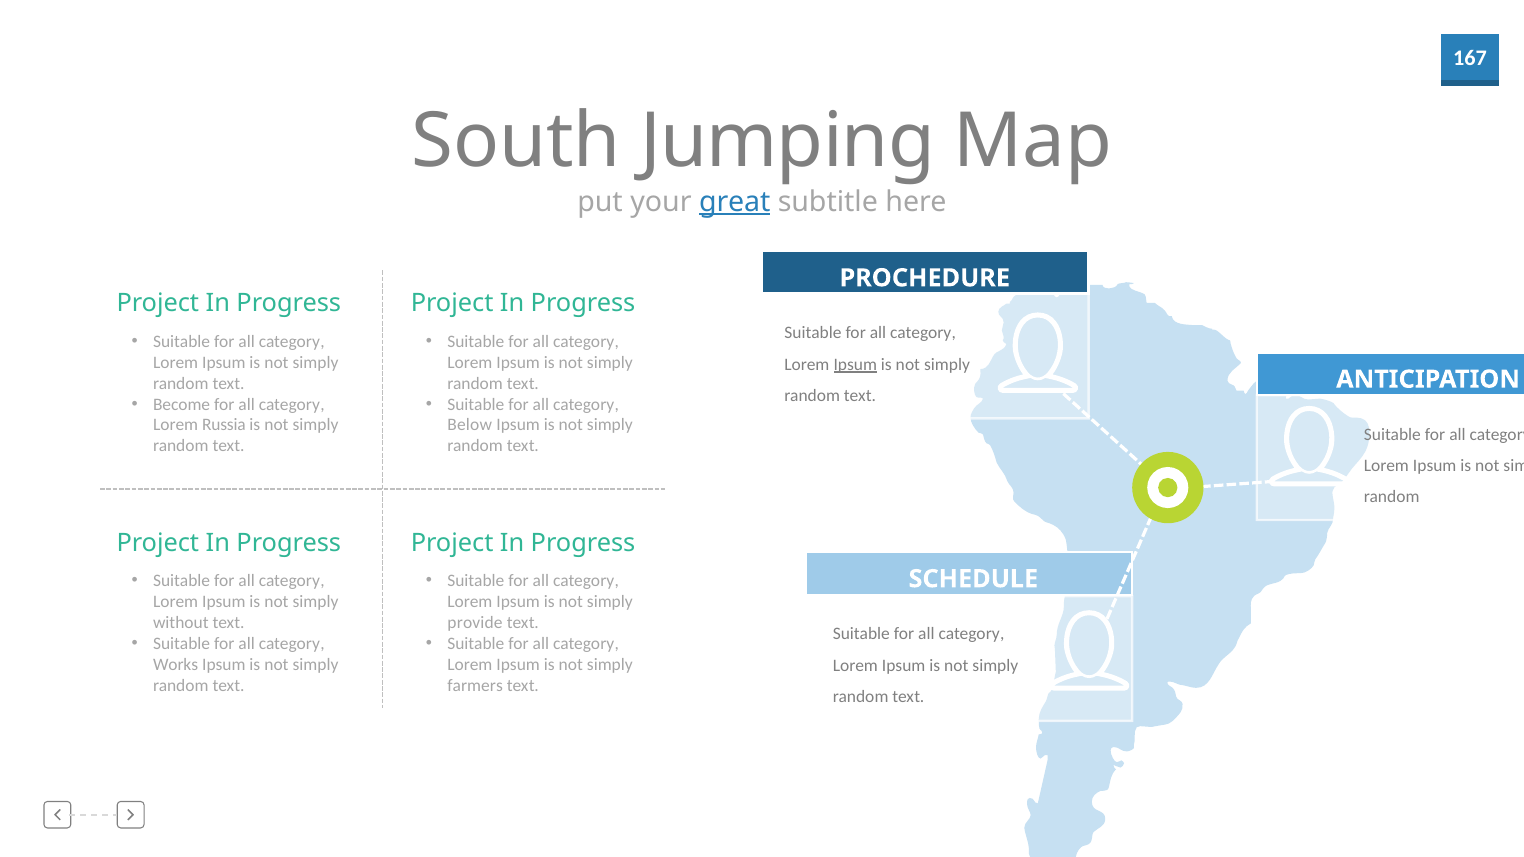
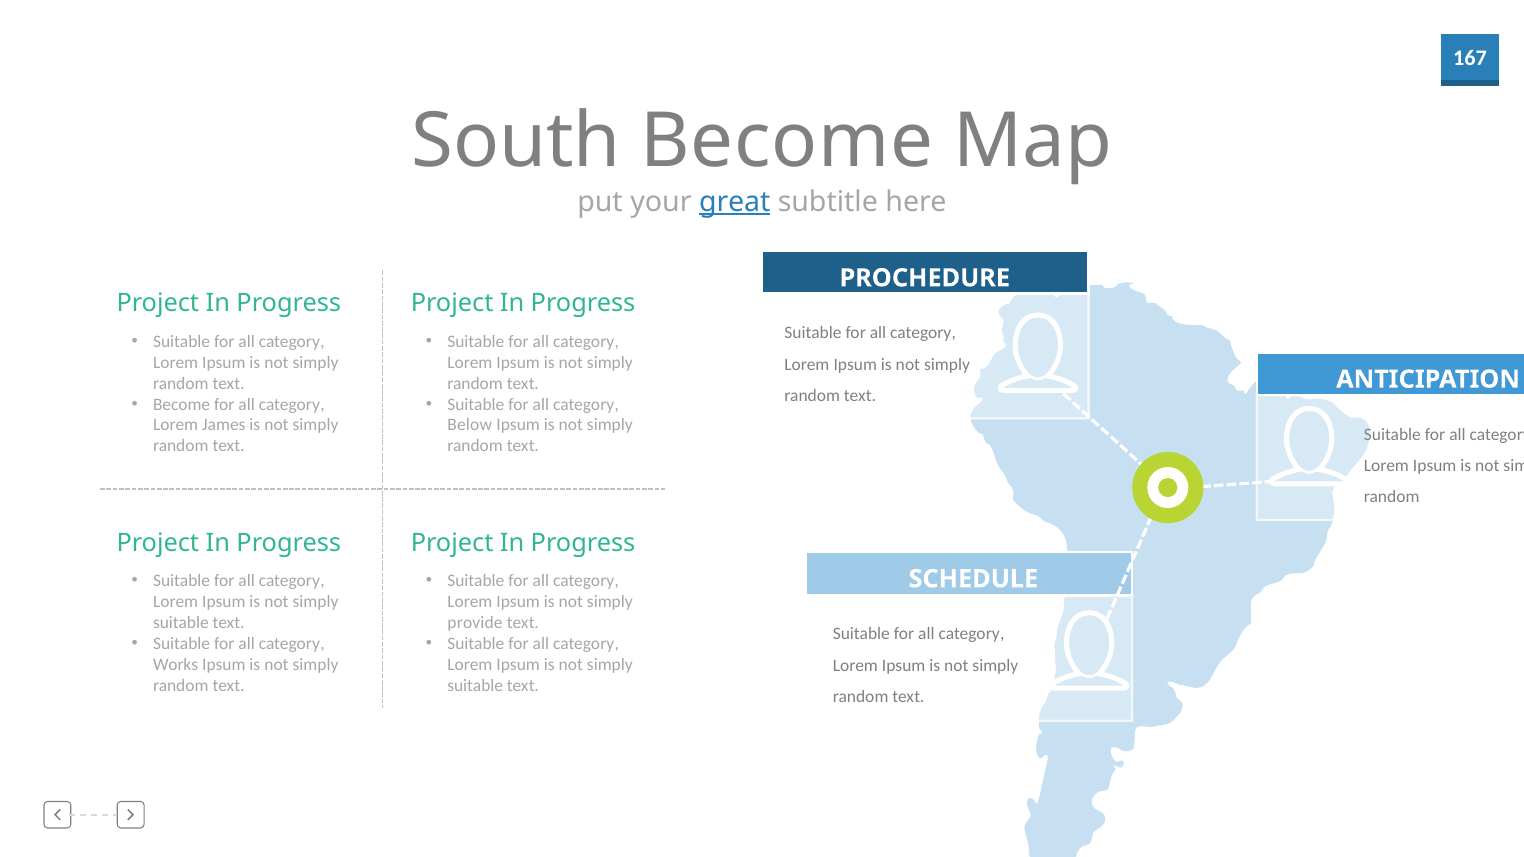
South Jumping: Jumping -> Become (787, 142)
Ipsum underline: present -> none (855, 365)
Russia: Russia -> James (224, 425)
without: without -> suitable (181, 623)
farmers: farmers -> suitable (475, 686)
